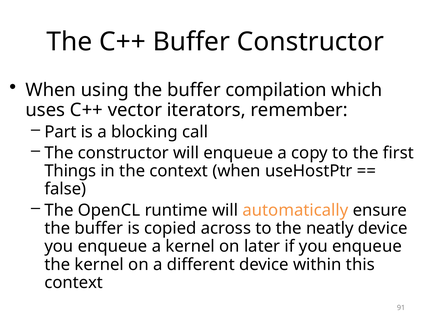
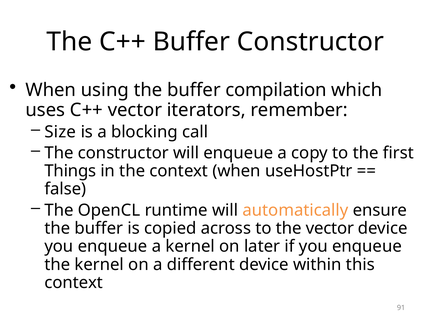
Part: Part -> Size (60, 132)
the neatly: neatly -> vector (330, 229)
